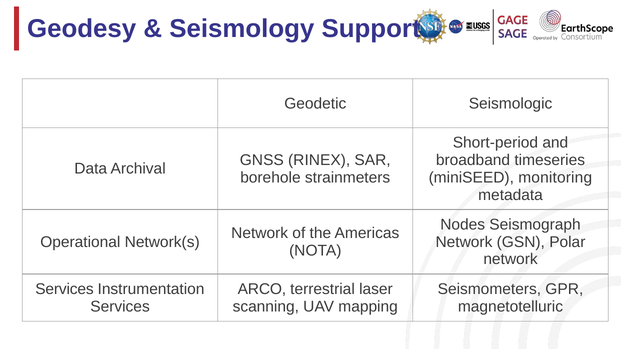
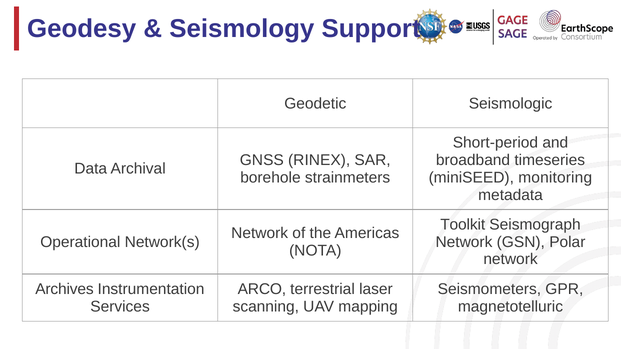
Nodes: Nodes -> Toolkit (463, 225)
Services: Services -> Archives (64, 289)
